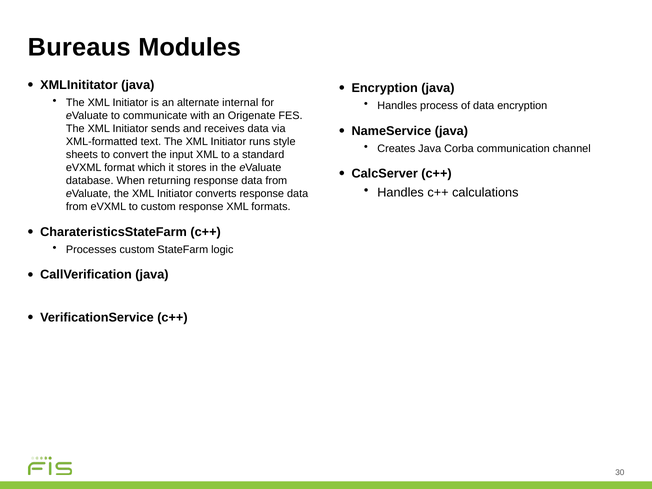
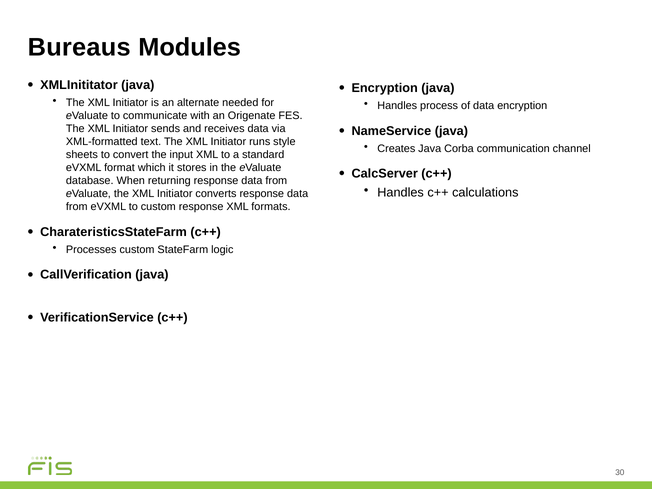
internal: internal -> needed (240, 103)
